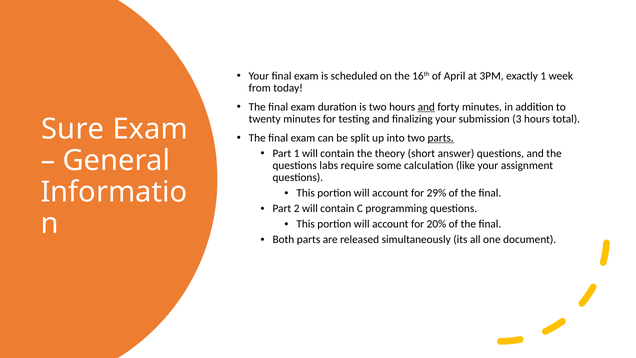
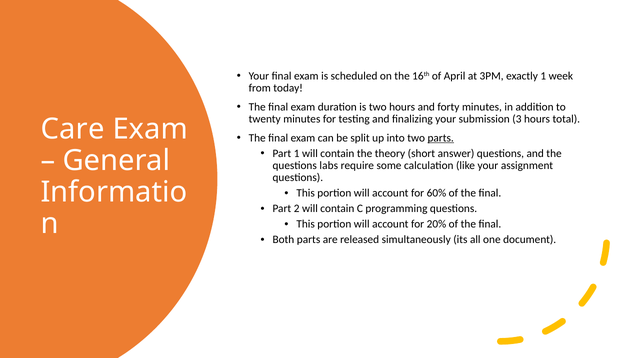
and underline: present -> none (426, 107)
Sure: Sure -> Care (73, 129)
29%: 29% -> 60% (436, 193)
